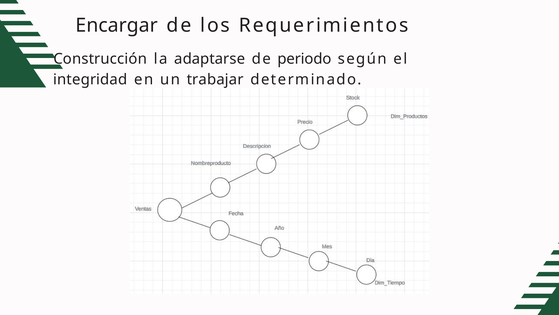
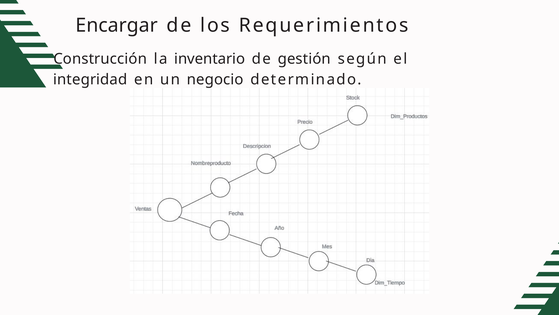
adaptarse: adaptarse -> inventario (210, 59)
periodo: periodo -> gestión (304, 59)
trabajar: trabajar -> negocio (215, 79)
